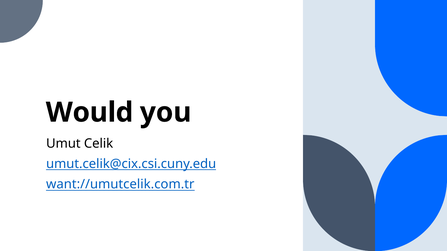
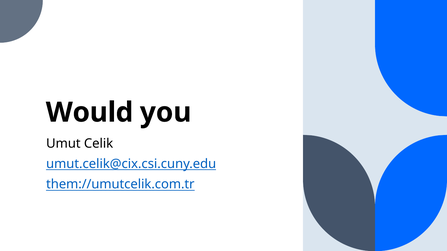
want://umutcelik.com.tr: want://umutcelik.com.tr -> them://umutcelik.com.tr (120, 185)
